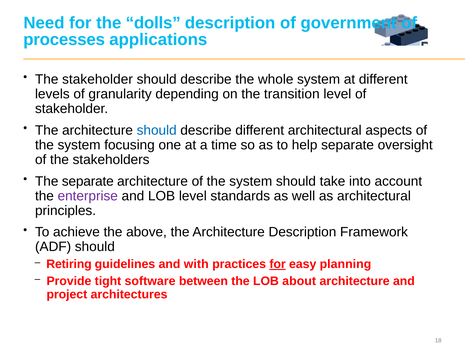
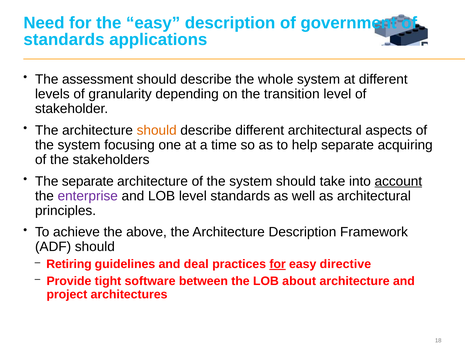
the dolls: dolls -> easy (153, 23)
processes: processes -> standards (64, 40)
The stakeholder: stakeholder -> assessment (98, 79)
should colour: blue -> orange (157, 130)
oversight: oversight -> acquiring (405, 145)
account underline: none -> present (398, 181)
with: with -> deal (196, 264)
planning: planning -> directive (345, 264)
